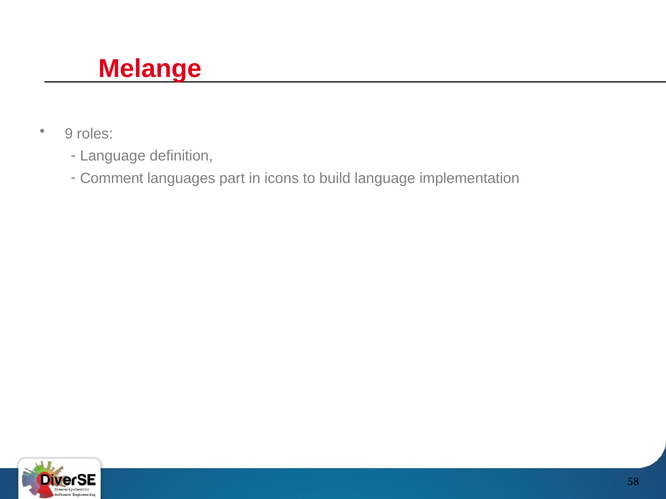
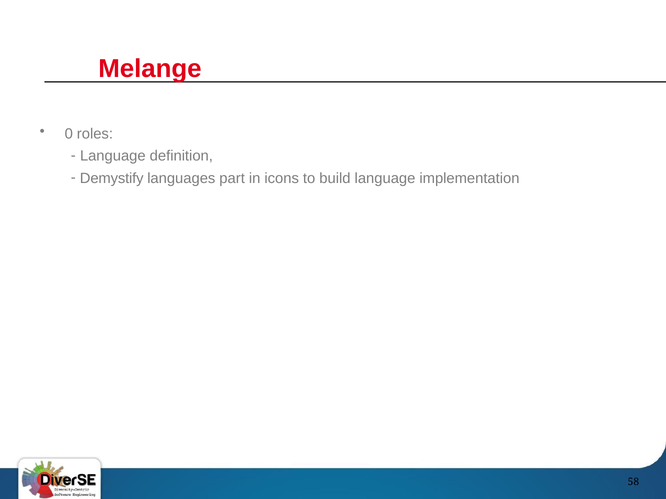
9: 9 -> 0 (69, 134)
Comment: Comment -> Demystify (112, 178)
